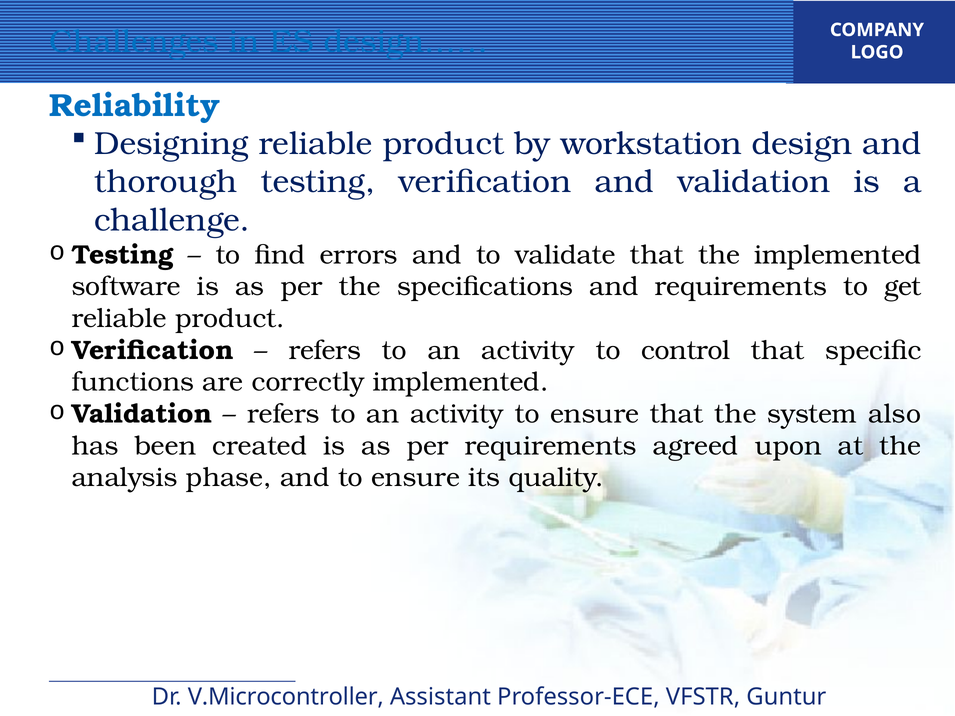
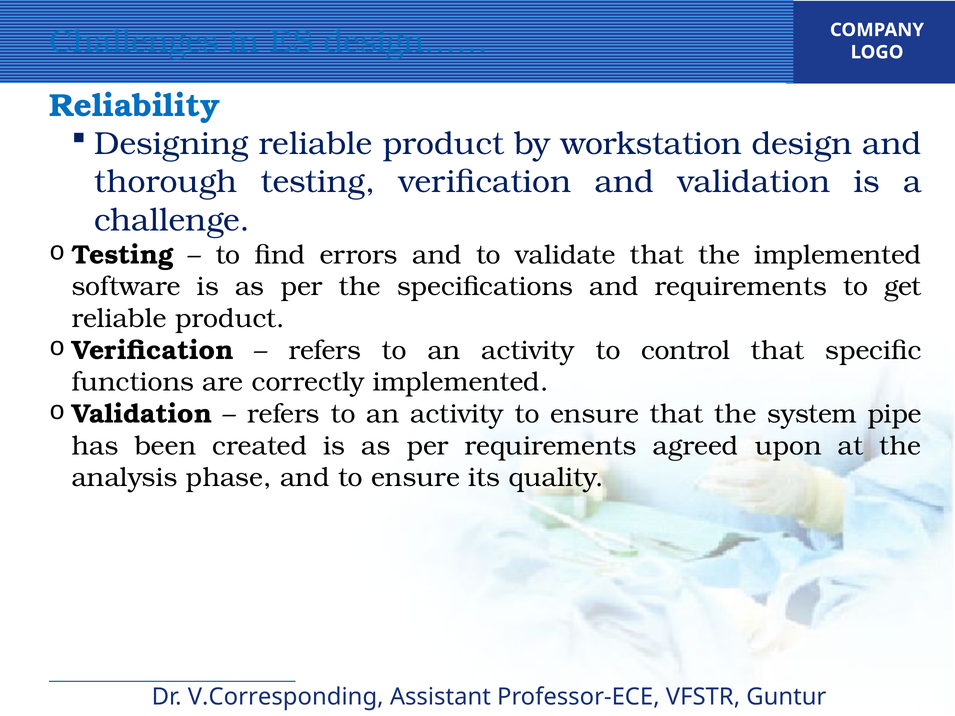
also: also -> pipe (895, 414)
V.Microcontroller: V.Microcontroller -> V.Corresponding (286, 697)
